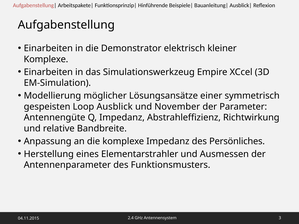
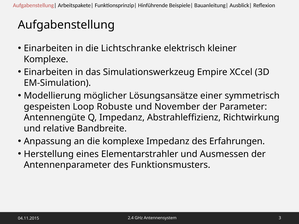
Demonstrator: Demonstrator -> Lichtschranke (131, 48)
Ausblick: Ausblick -> Robuste (115, 107)
Persönliches: Persönliches -> Erfahrungen (237, 141)
